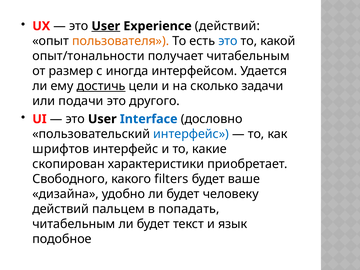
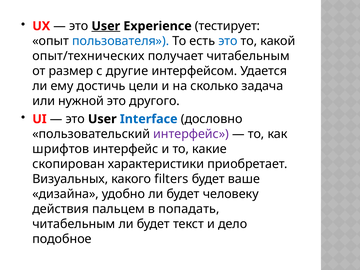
Experience действий: действий -> тестирует (228, 26)
пользователя colour: orange -> blue (121, 41)
опыт/тональности: опыт/тональности -> опыт/технических (88, 56)
иногда: иногда -> другие (127, 71)
достичь underline: present -> none (101, 86)
задачи: задачи -> задача (262, 86)
подачи: подачи -> нужной (81, 101)
интерфейс colour: blue -> purple (191, 134)
Свободного: Свободного -> Визуальных (70, 179)
действий: действий -> действия (61, 209)
язык: язык -> дело (233, 224)
